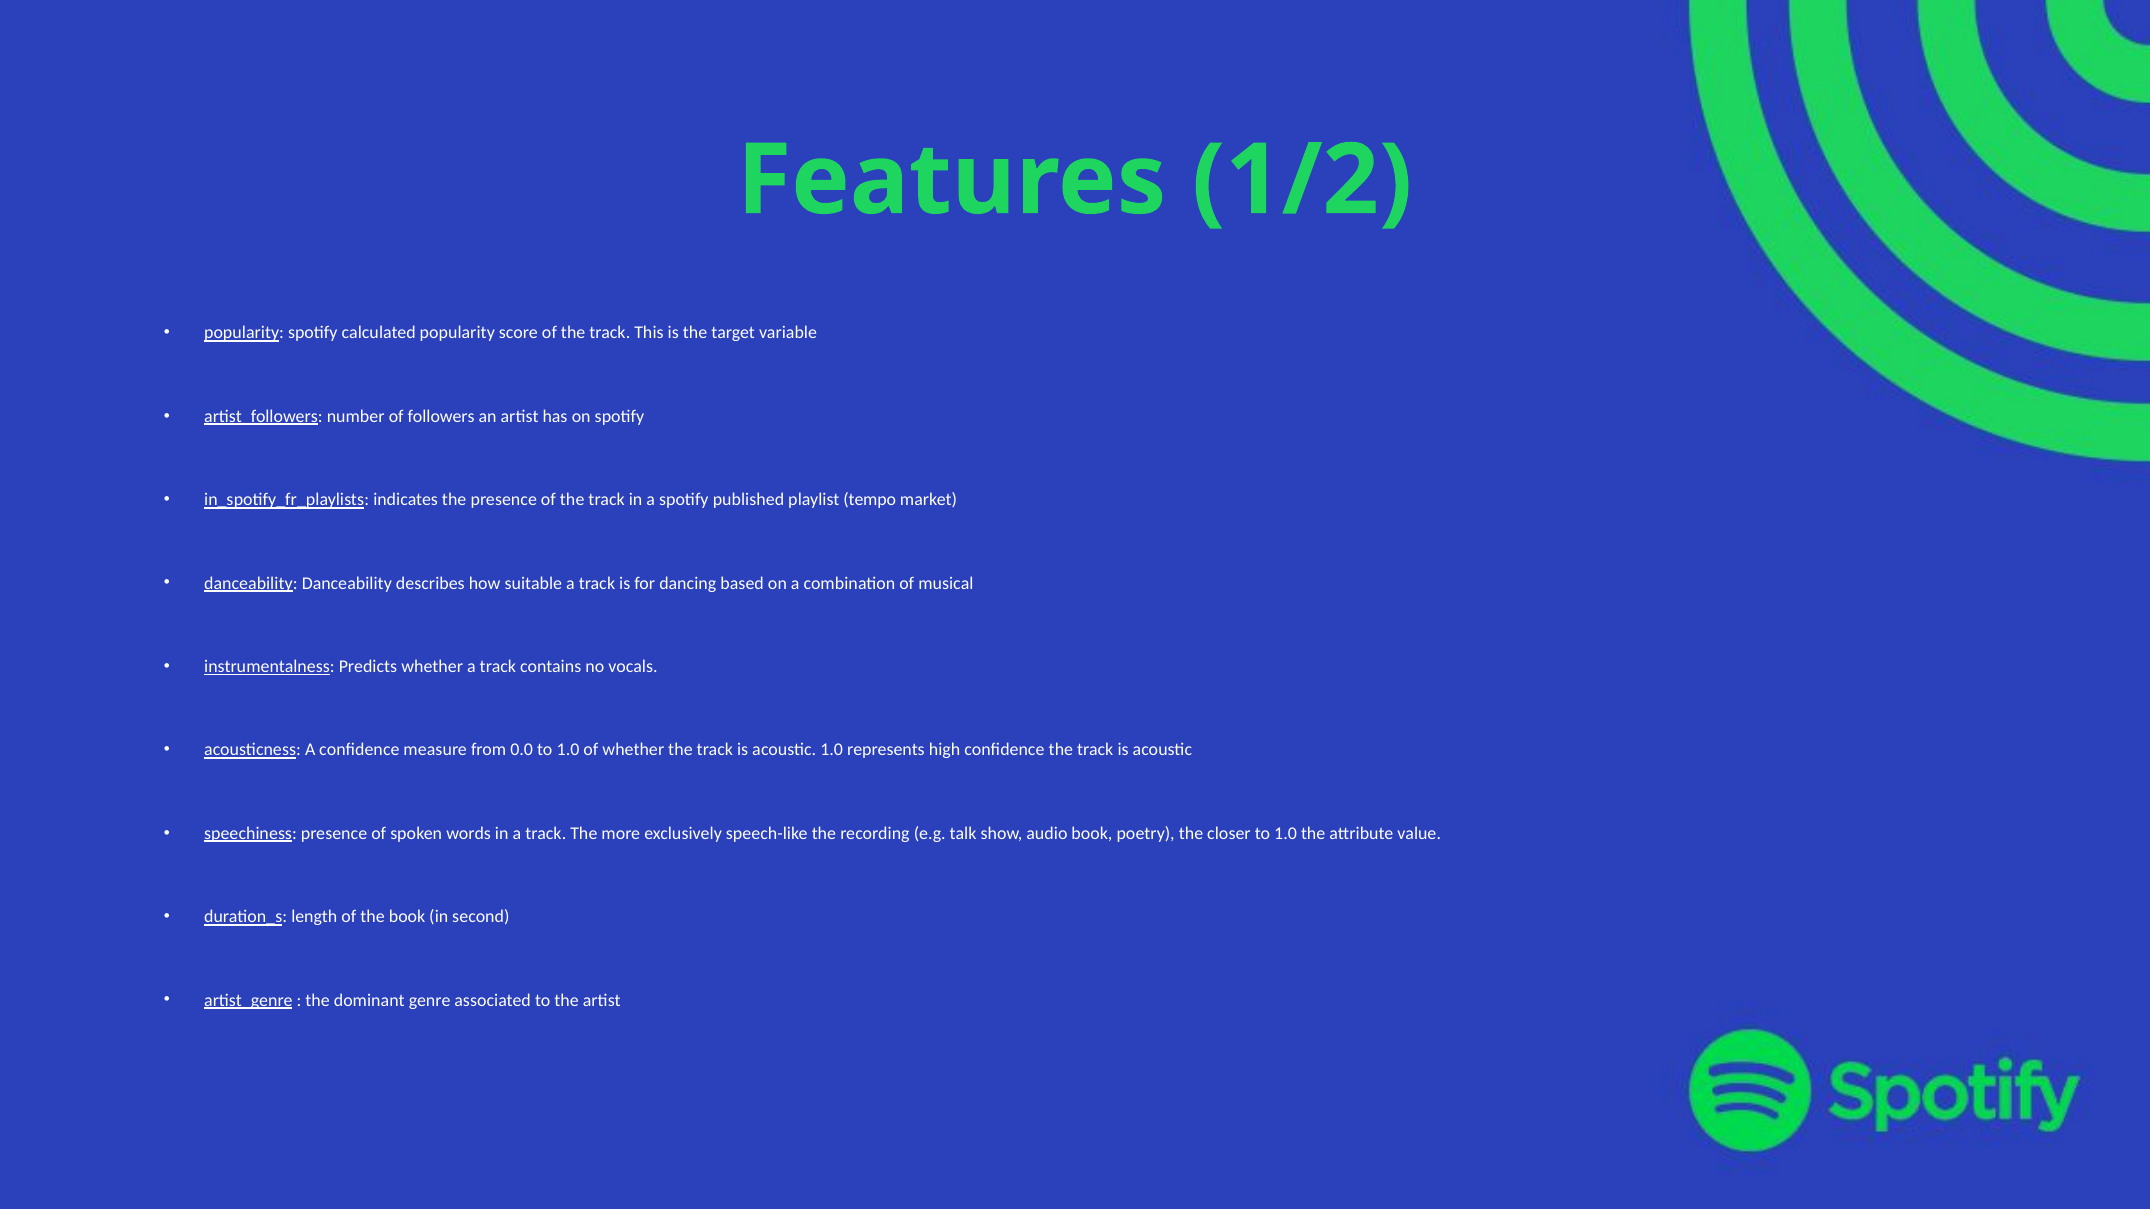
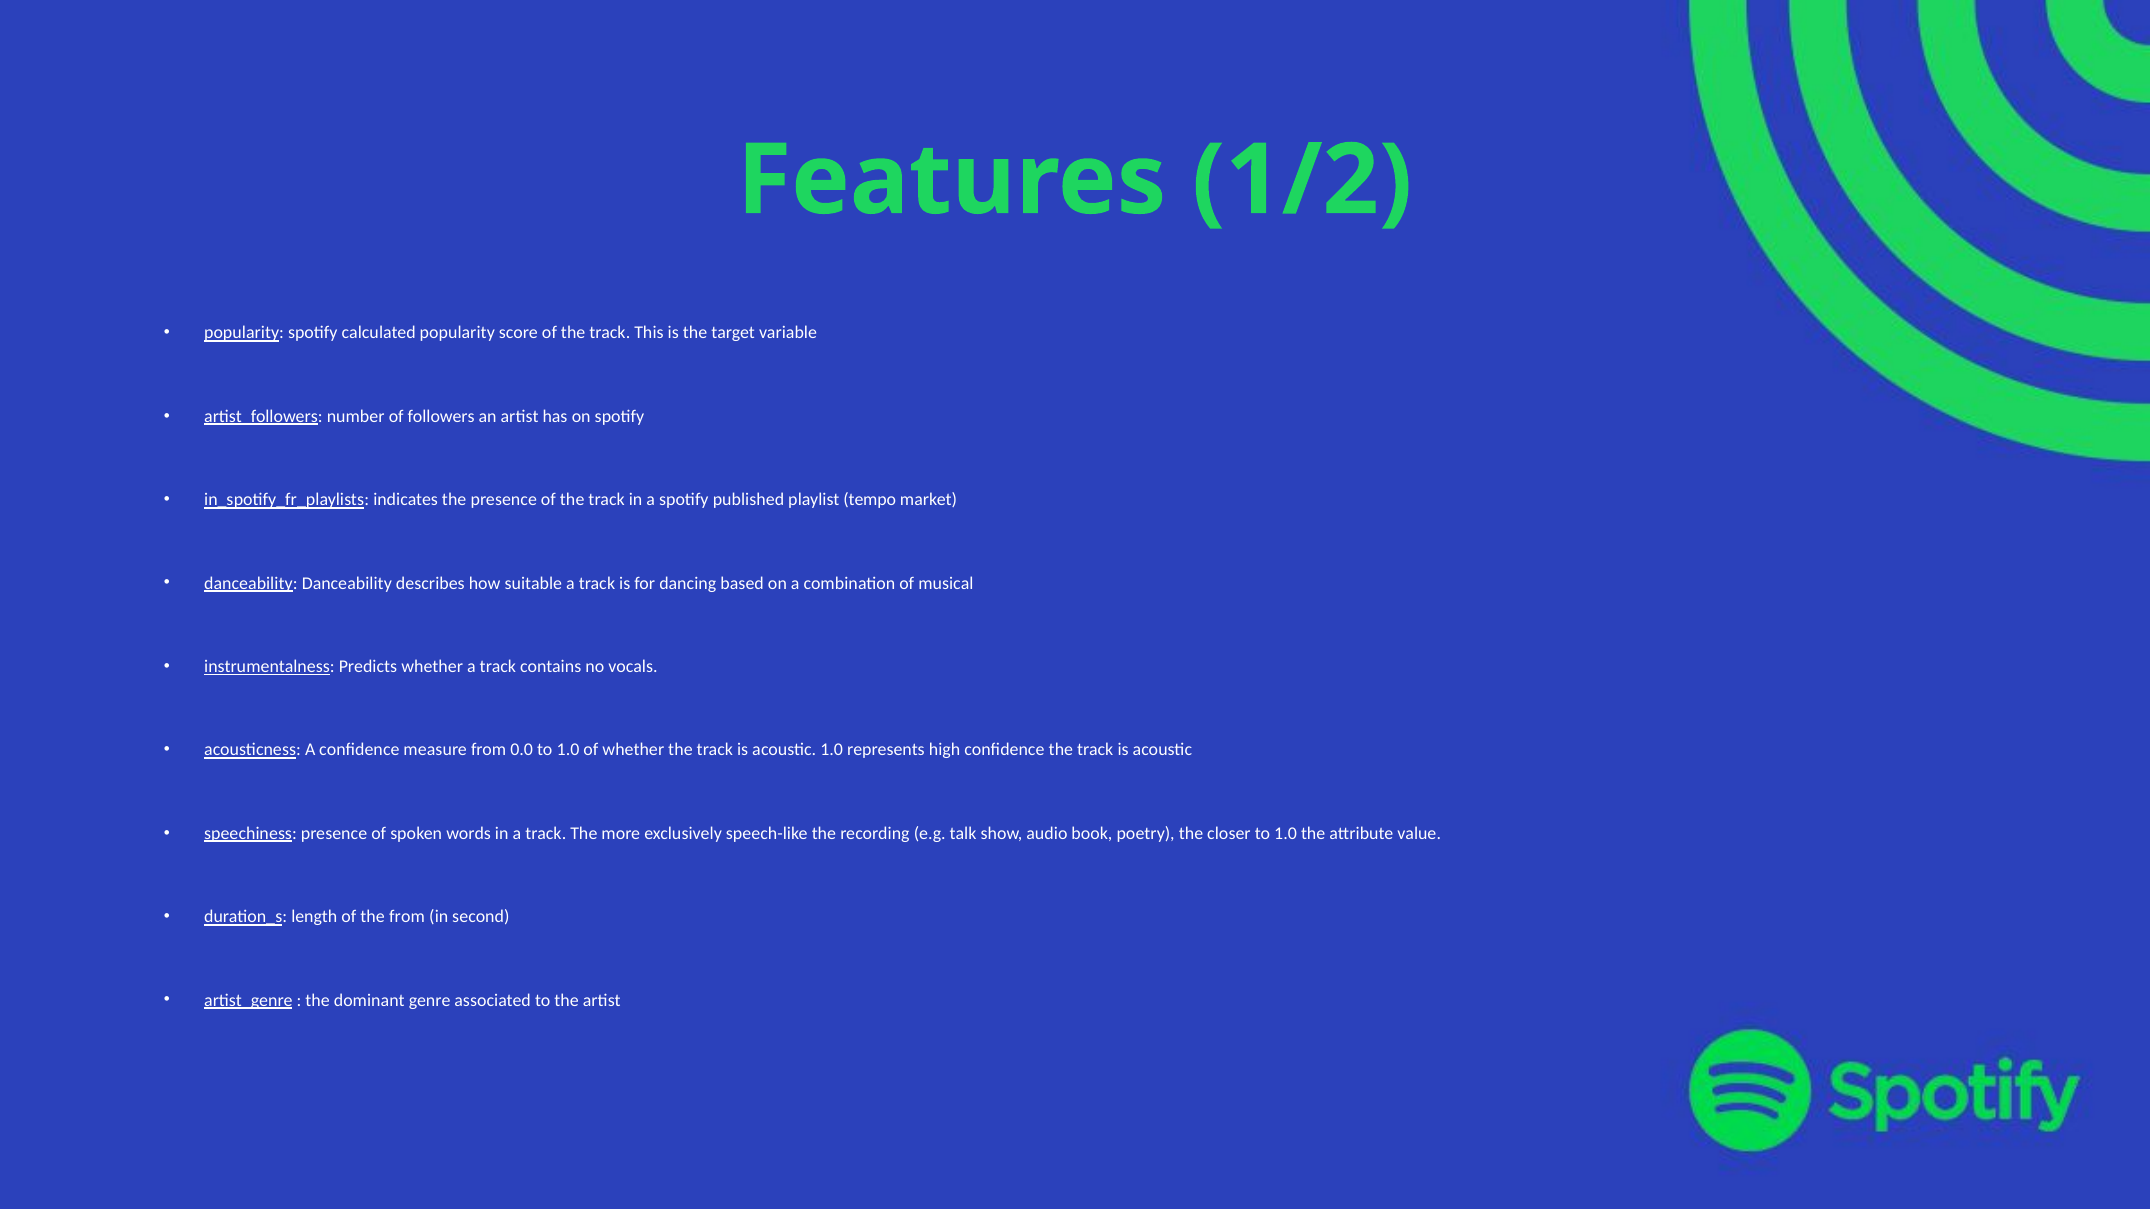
the book: book -> from (407, 917)
